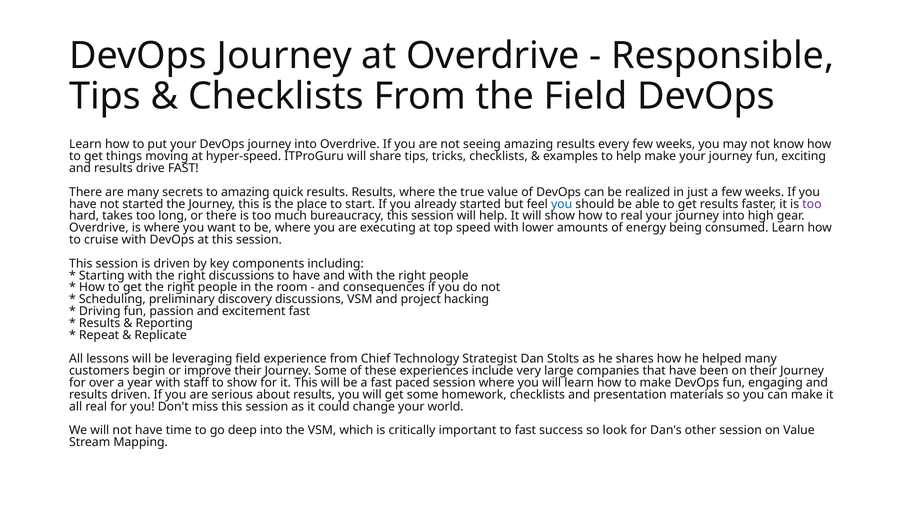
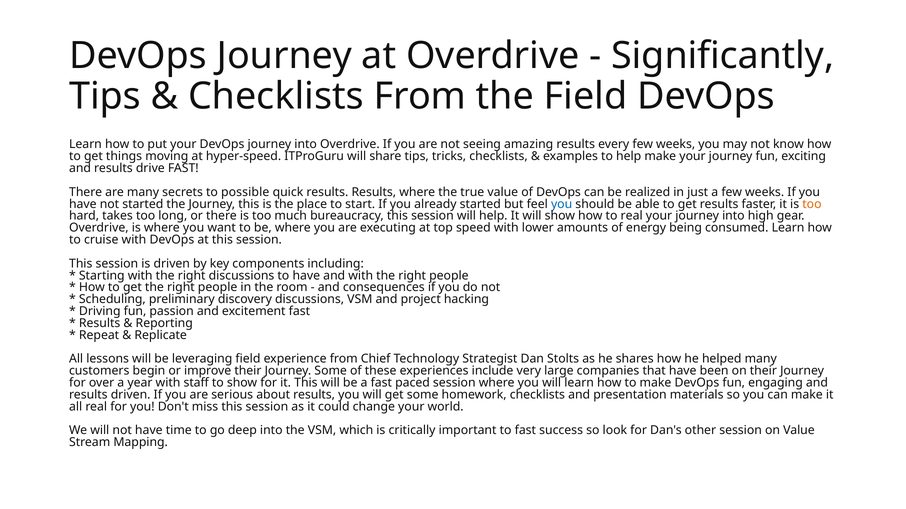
Responsible: Responsible -> Significantly (723, 56)
to amazing: amazing -> possible (245, 192)
too colour: purple -> orange (812, 204)
